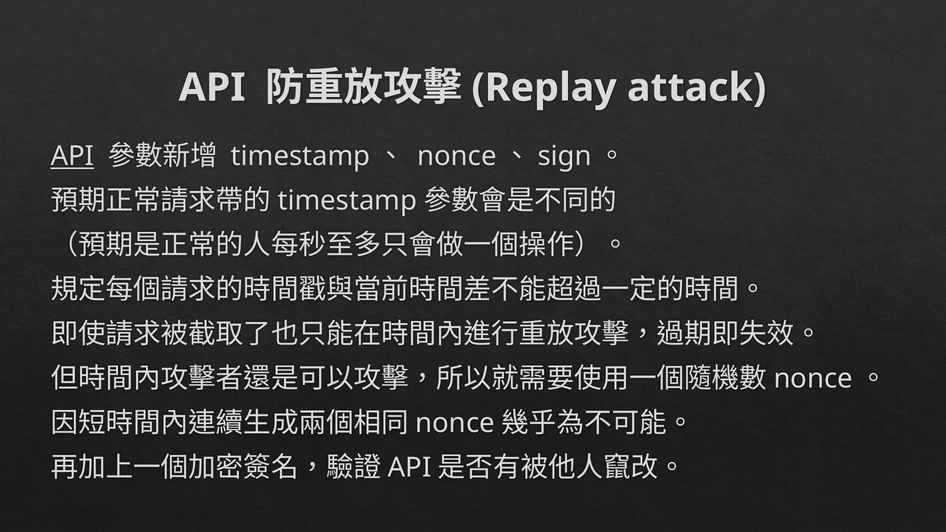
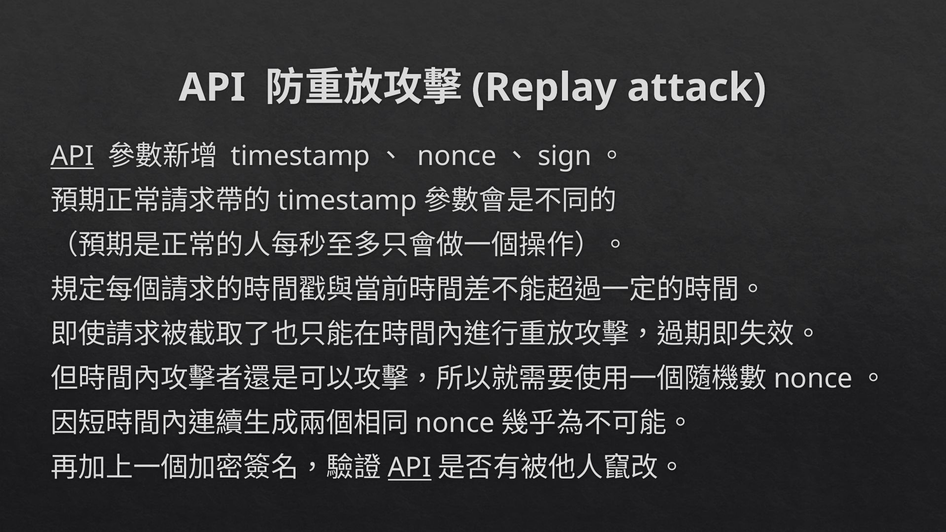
API underline: none -> present (410, 468)
